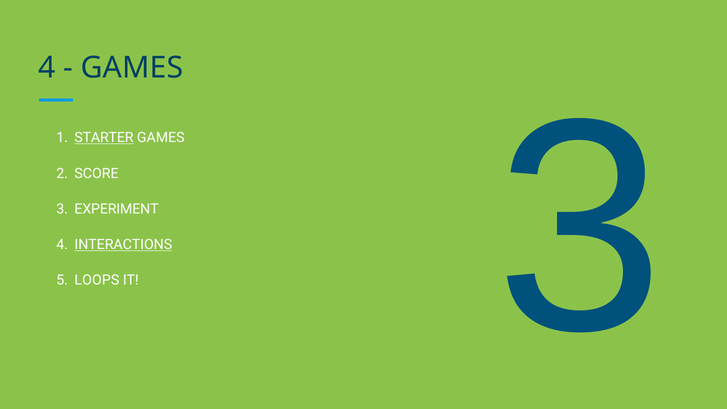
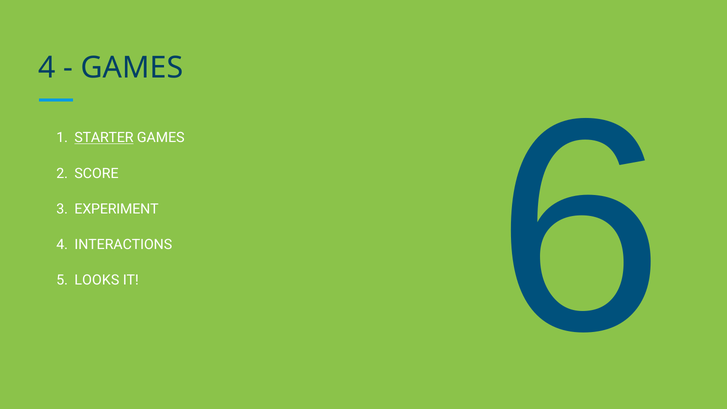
INTERACTIONS underline: present -> none (123, 245)
LOOPS: LOOPS -> LOOKS (97, 280)
IT 3: 3 -> 6 (580, 230)
